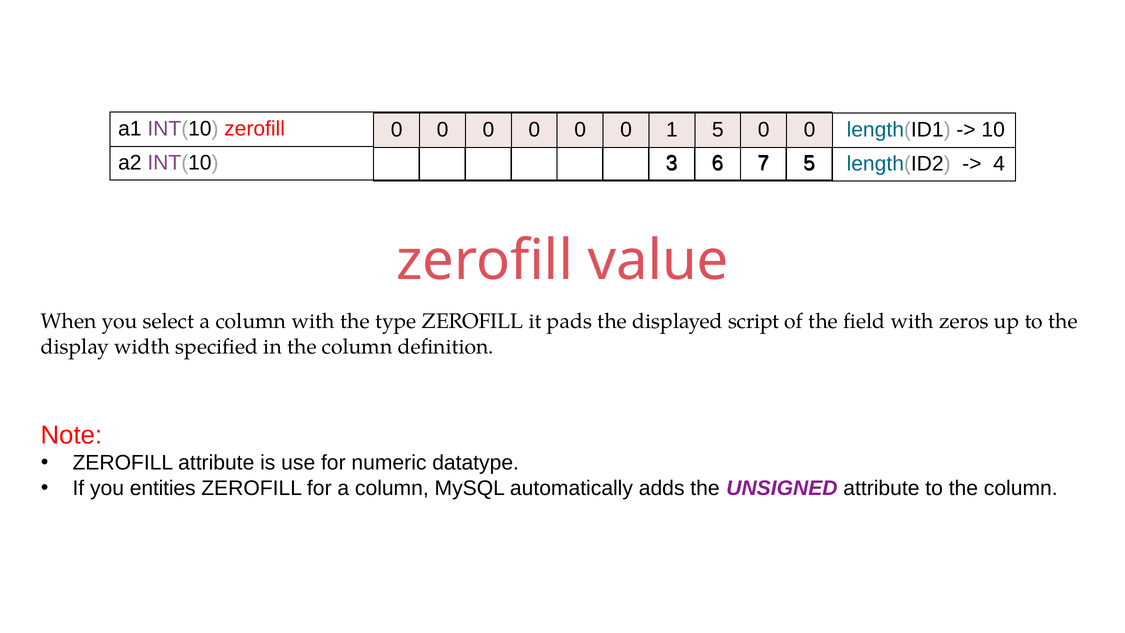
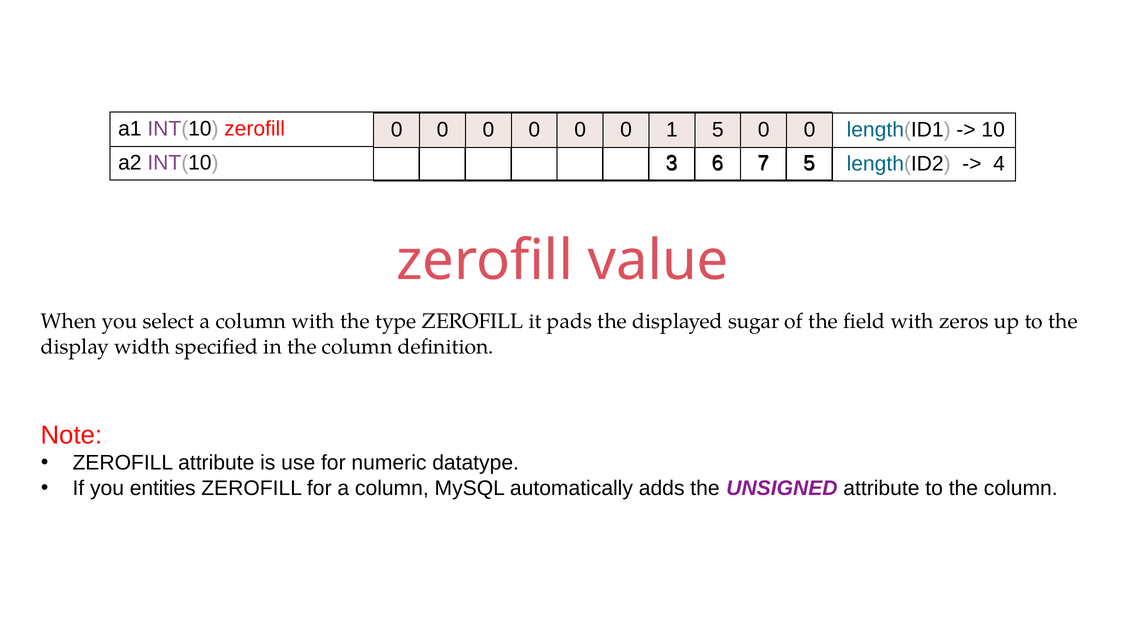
script: script -> sugar (754, 321)
